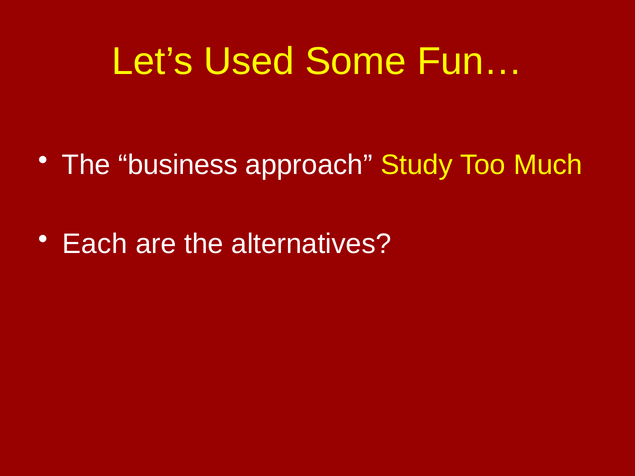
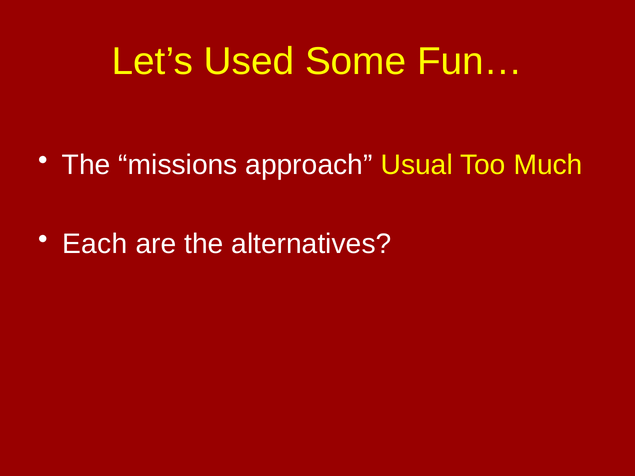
business: business -> missions (178, 165)
Study: Study -> Usual (417, 165)
